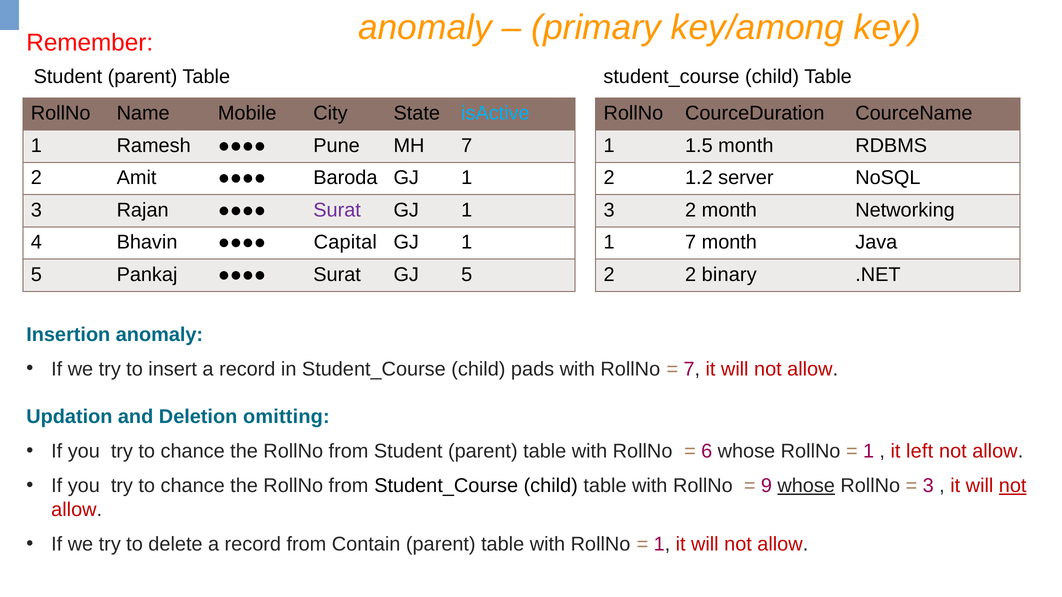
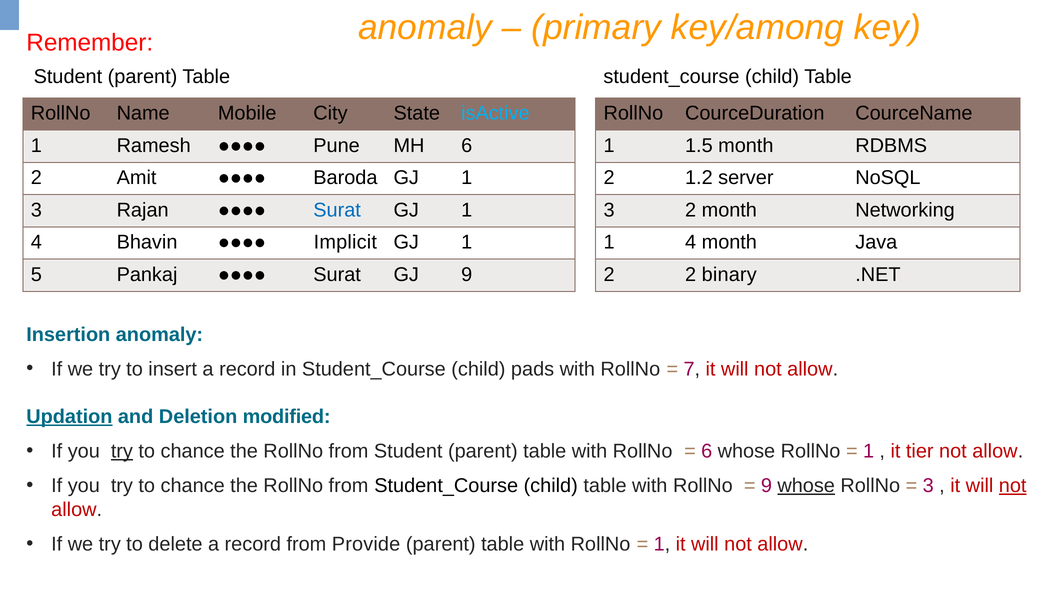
MH 7: 7 -> 6 (467, 146)
Surat colour: purple -> blue (337, 210)
Capital: Capital -> Implicit (345, 242)
7: 7 -> 4 (691, 243)
GJ 5: 5 -> 9 (467, 275)
Updation underline: none -> present (69, 417)
omitting: omitting -> modified (287, 417)
try underline: none -> present (122, 451)
left: left -> tier (920, 451)
Contain: Contain -> Provide (366, 544)
